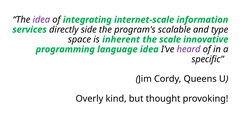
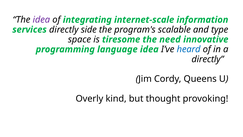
inherent: inherent -> tiresome (121, 39)
scale: scale -> need (170, 39)
heard colour: purple -> blue (189, 49)
specific: specific -> directly (208, 59)
